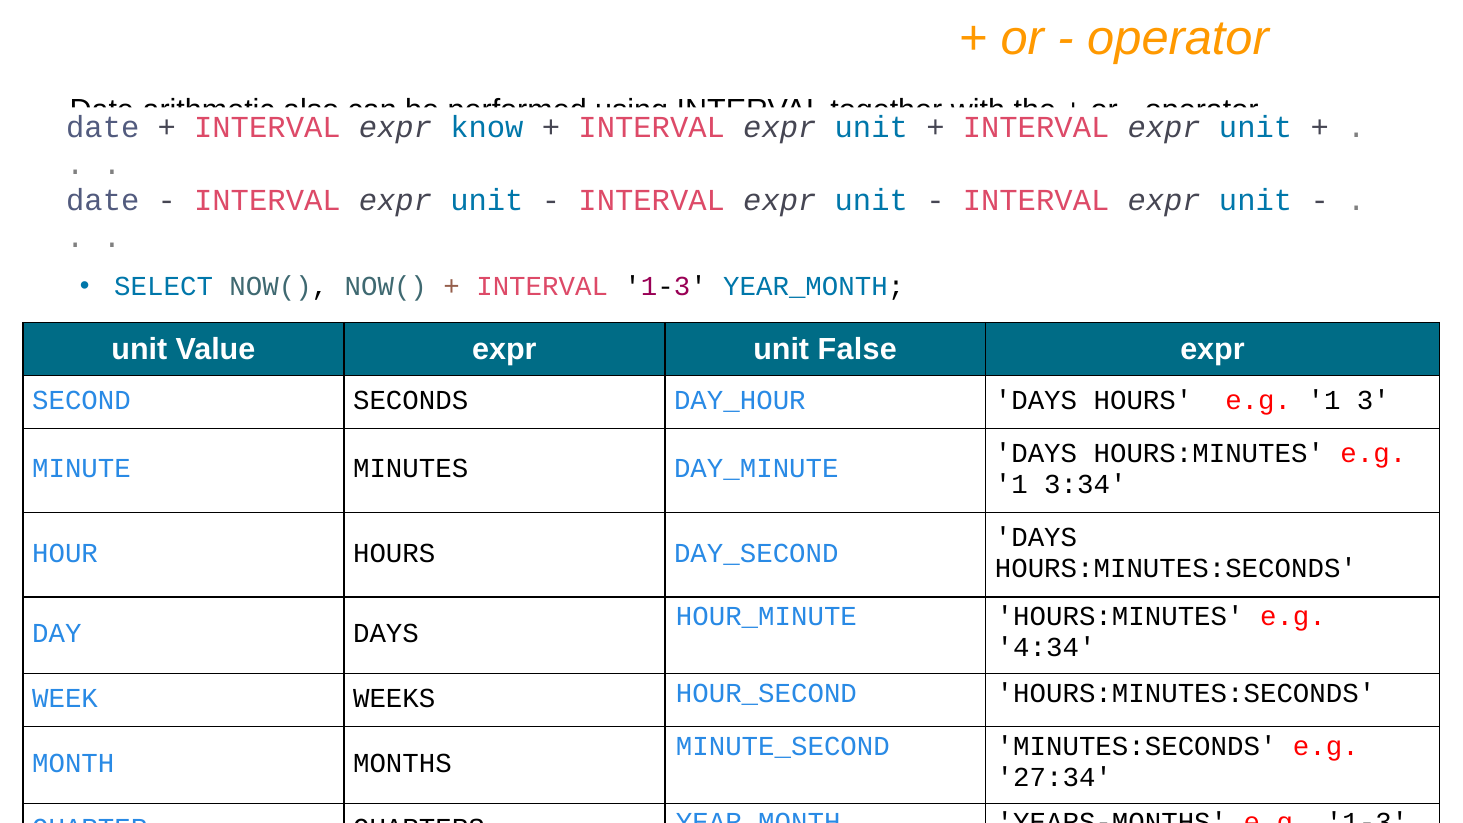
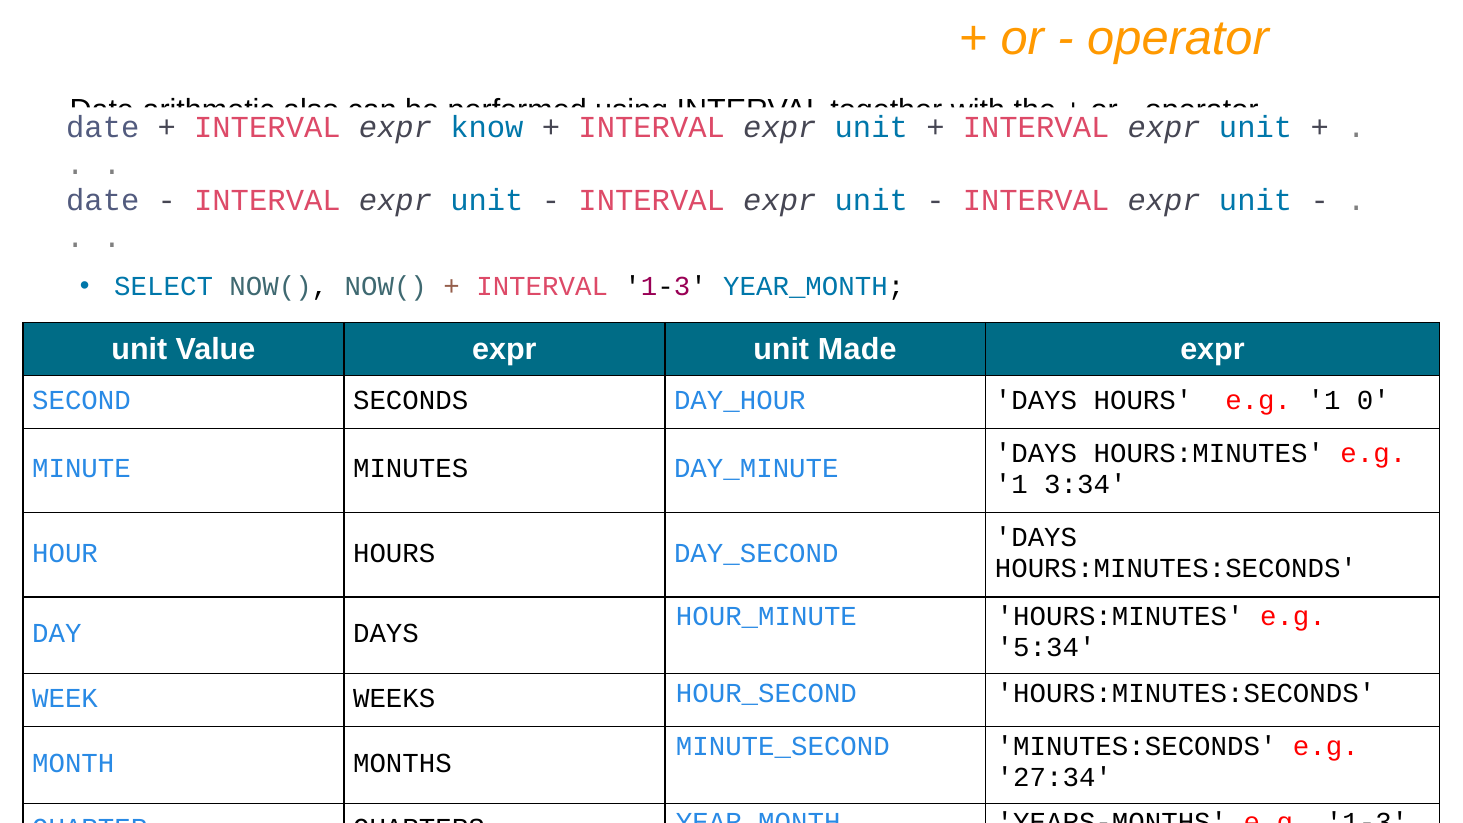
False: False -> Made (857, 350)
3: 3 -> 0 (1373, 400)
4:34: 4:34 -> 5:34 (1046, 647)
